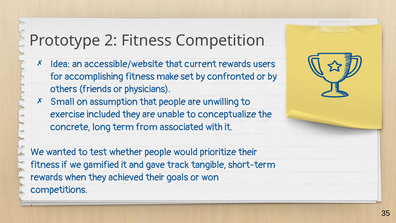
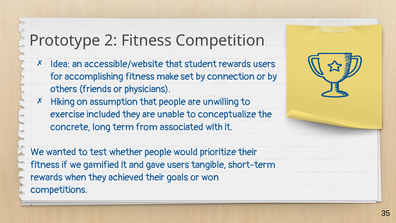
current: current -> student (201, 64)
confronted: confronted -> connection (231, 77)
Small: Small -> Hiking (62, 102)
gave track: track -> users (178, 165)
